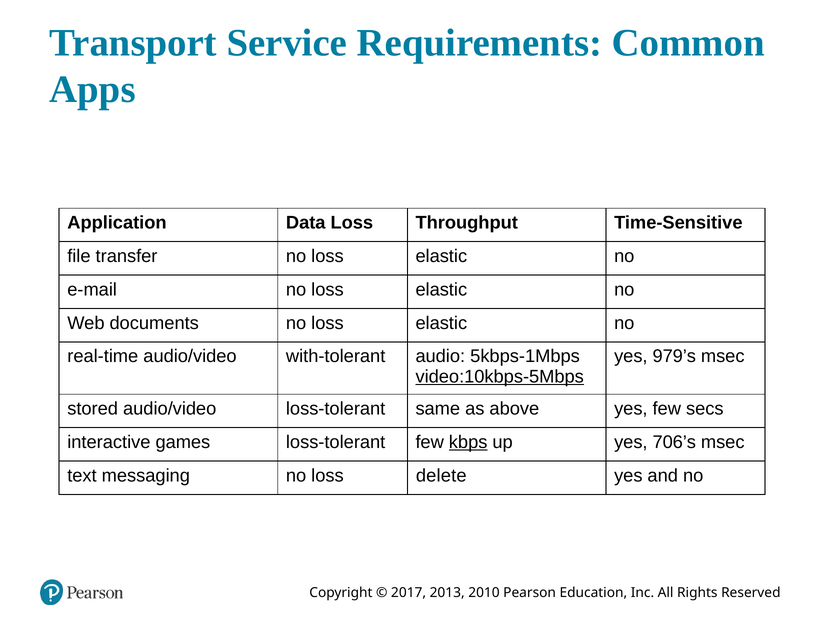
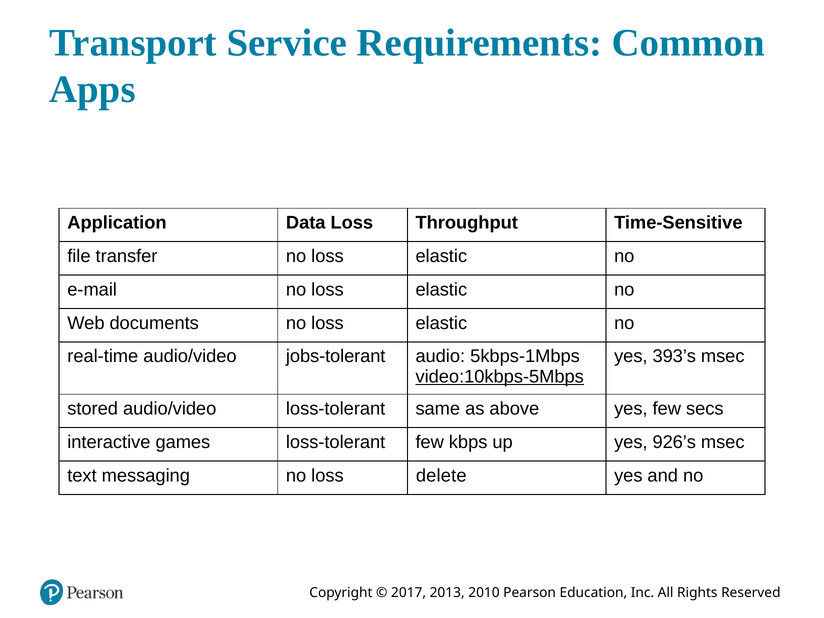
with-tolerant: with-tolerant -> jobs-tolerant (336, 356)
979’s: 979’s -> 393’s (674, 356)
kbps underline: present -> none (468, 442)
706’s: 706’s -> 926’s (674, 442)
